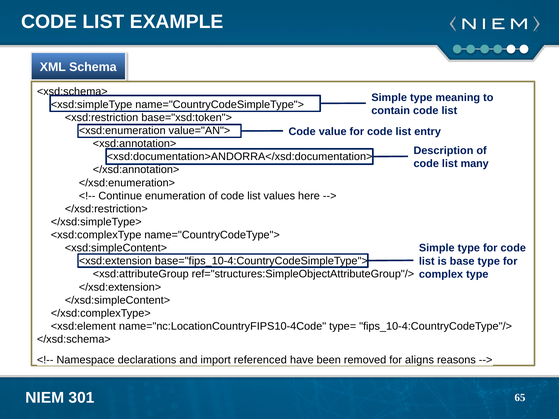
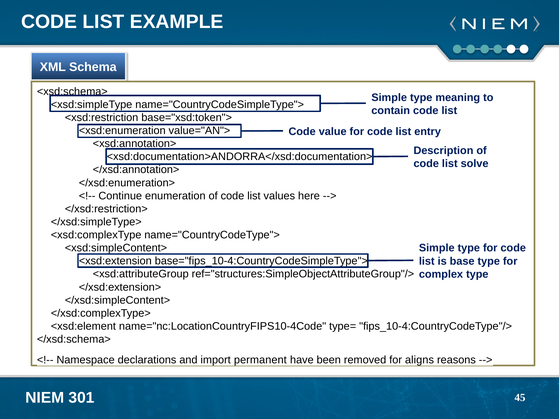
many: many -> solve (475, 164)
referenced: referenced -> permanent (260, 360)
65: 65 -> 45 (520, 398)
